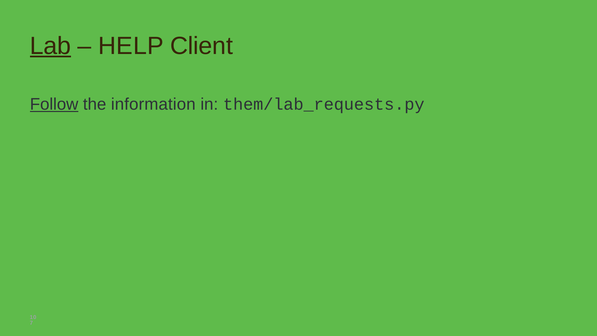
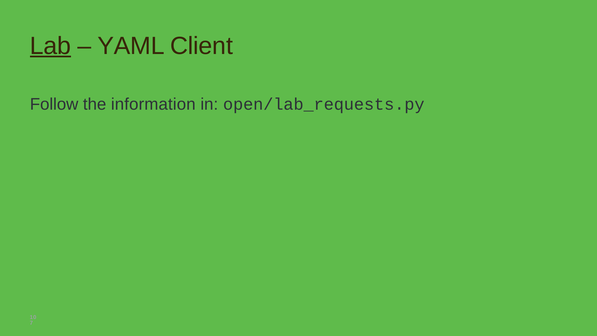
HELP: HELP -> YAML (131, 46)
Follow underline: present -> none (54, 104)
them/lab_requests.py: them/lab_requests.py -> open/lab_requests.py (324, 104)
